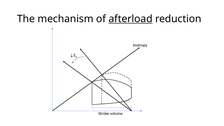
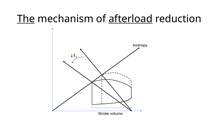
The underline: none -> present (26, 19)
